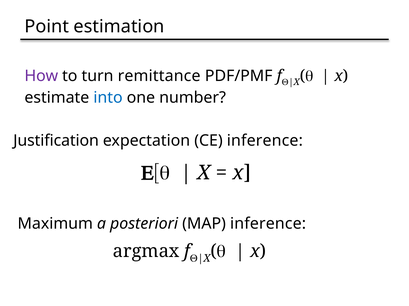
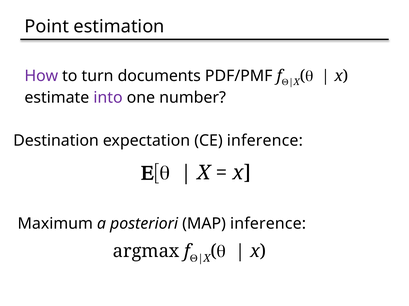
remittance: remittance -> documents (159, 76)
into colour: blue -> purple (108, 98)
Justification: Justification -> Destination (56, 141)
